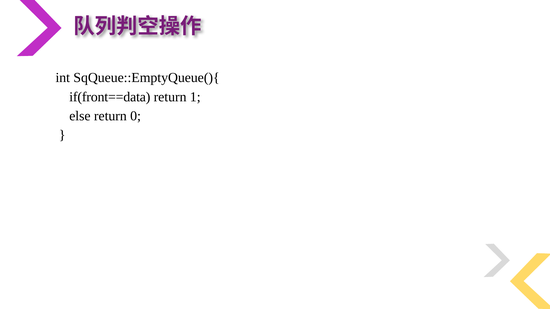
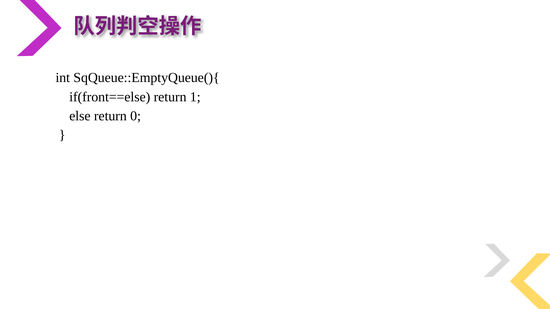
if(front==data: if(front==data -> if(front==else (110, 97)
